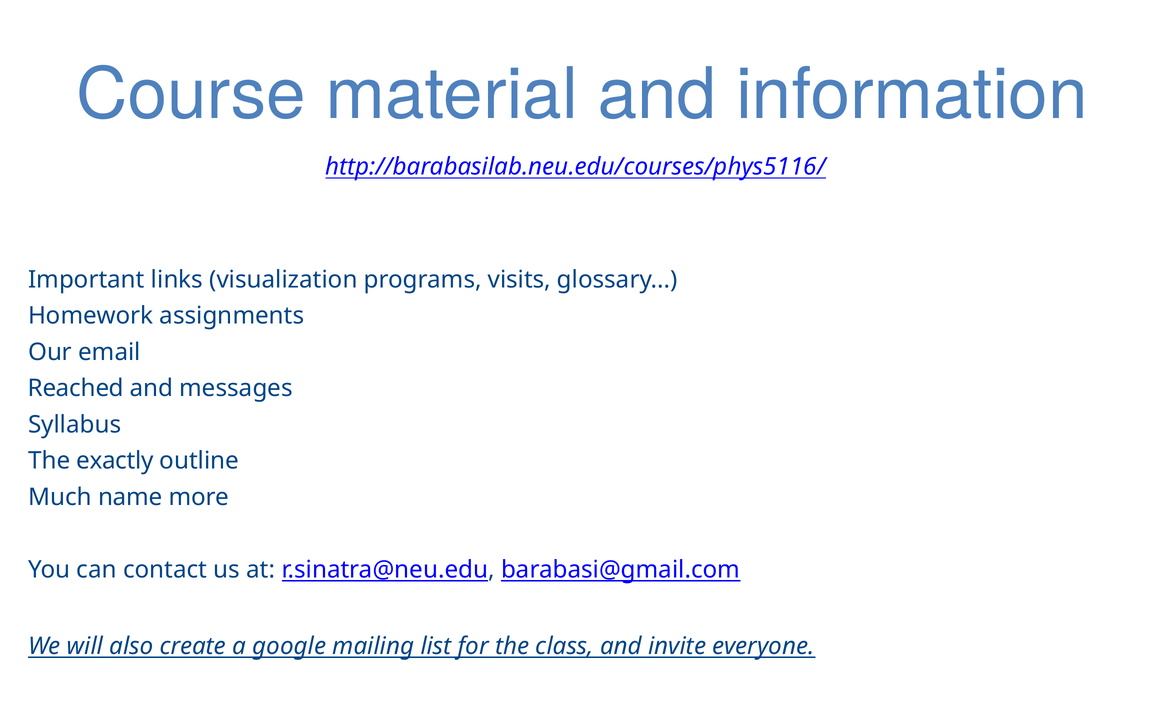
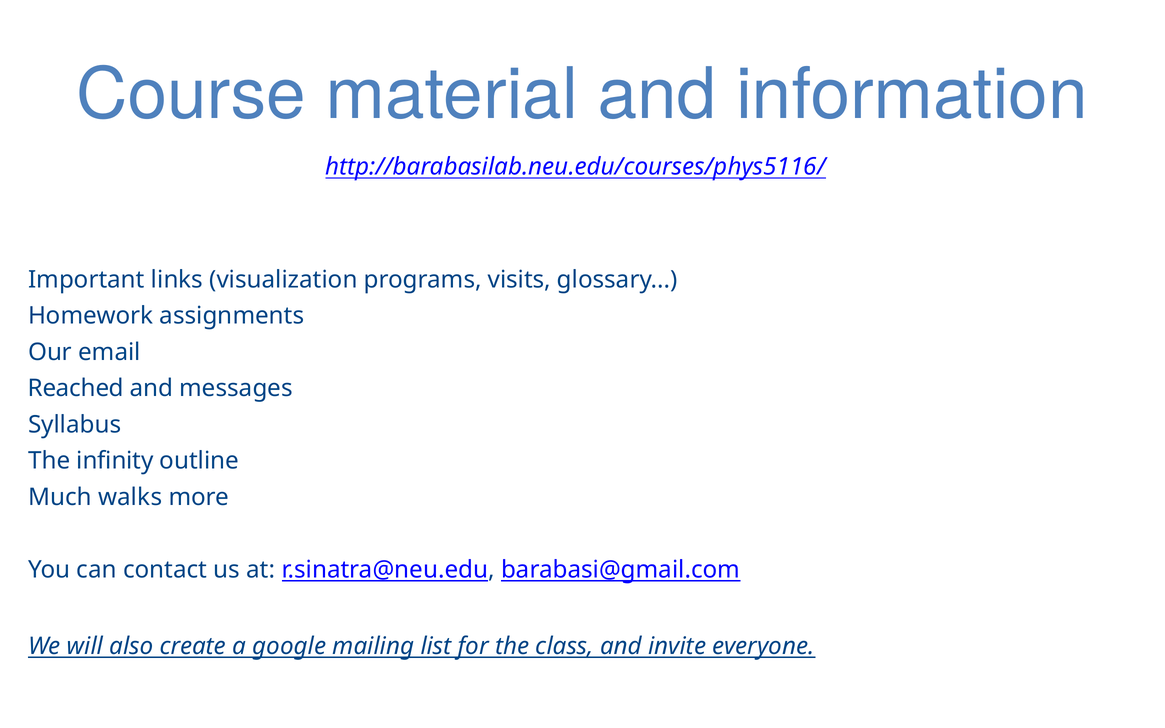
exactly: exactly -> infinity (115, 461)
name: name -> walks (130, 497)
